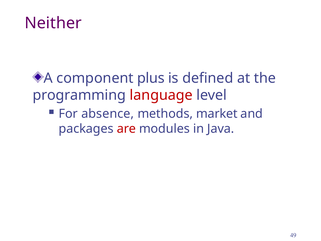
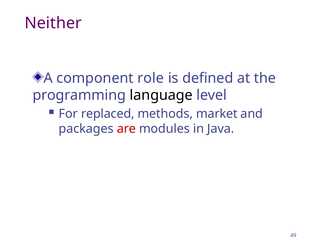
plus: plus -> role (151, 78)
language colour: red -> black (161, 95)
absence: absence -> replaced (108, 114)
